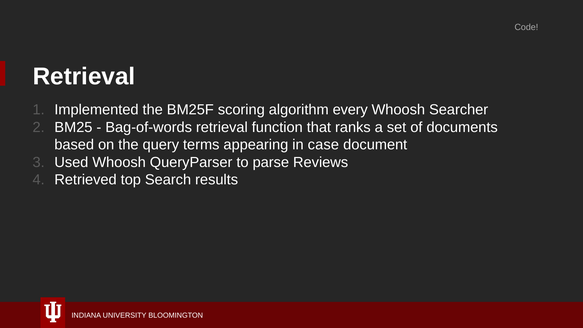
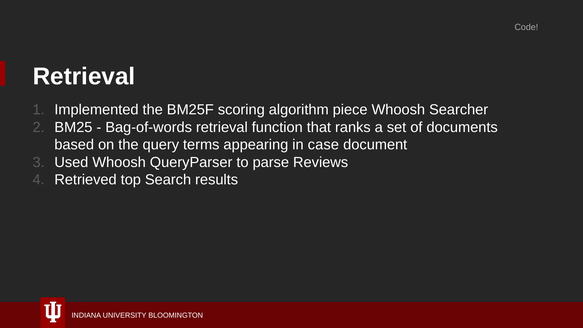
every: every -> piece (350, 110)
